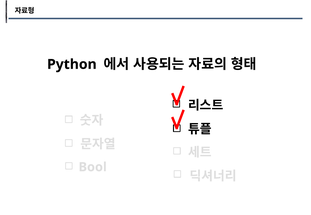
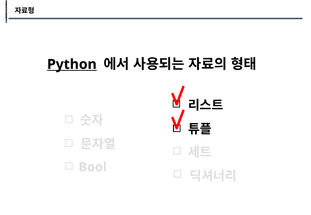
Python underline: none -> present (72, 64)
